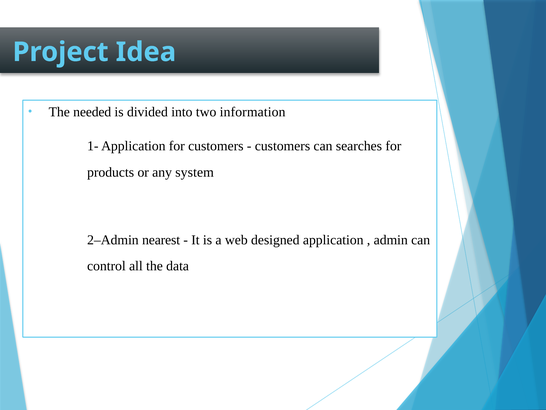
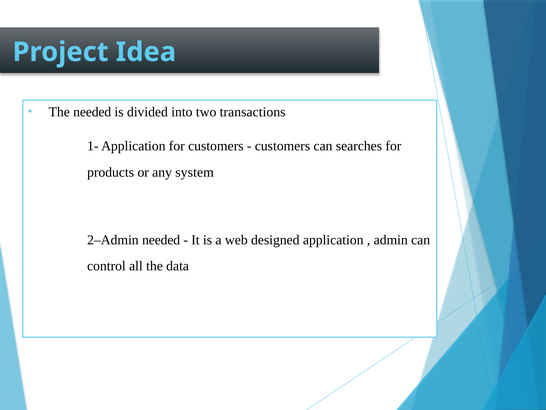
information: information -> transactions (253, 112)
2–Admin nearest: nearest -> needed (161, 240)
